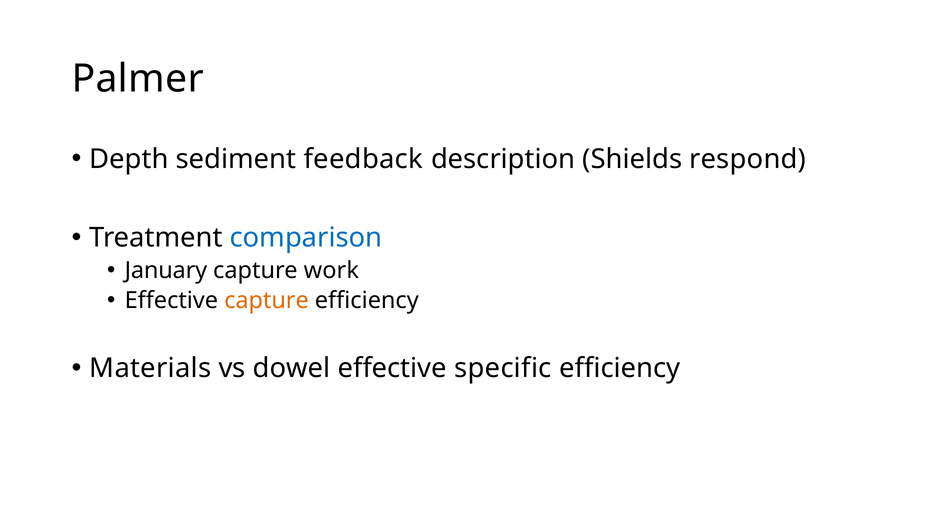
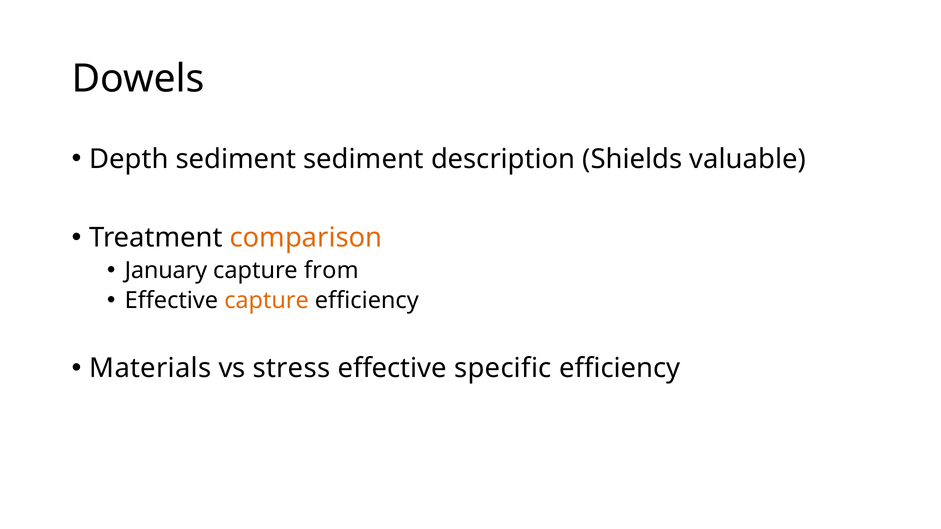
Palmer: Palmer -> Dowels (138, 79)
sediment feedback: feedback -> sediment (364, 159)
respond: respond -> valuable (748, 159)
comparison colour: blue -> orange (306, 238)
work: work -> from (331, 270)
dowel: dowel -> stress (291, 368)
